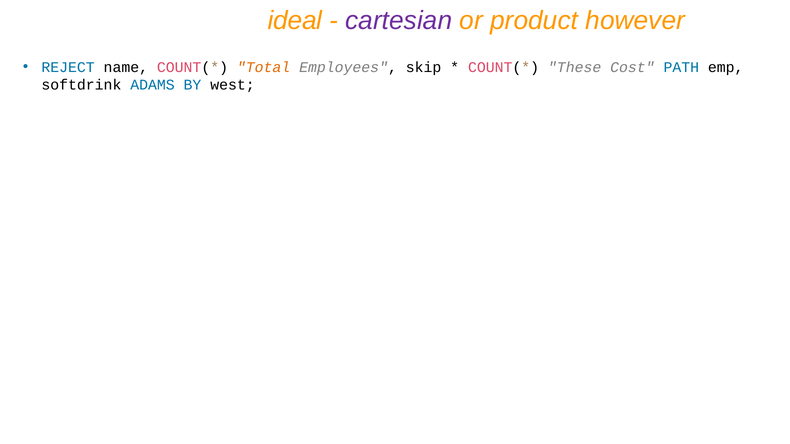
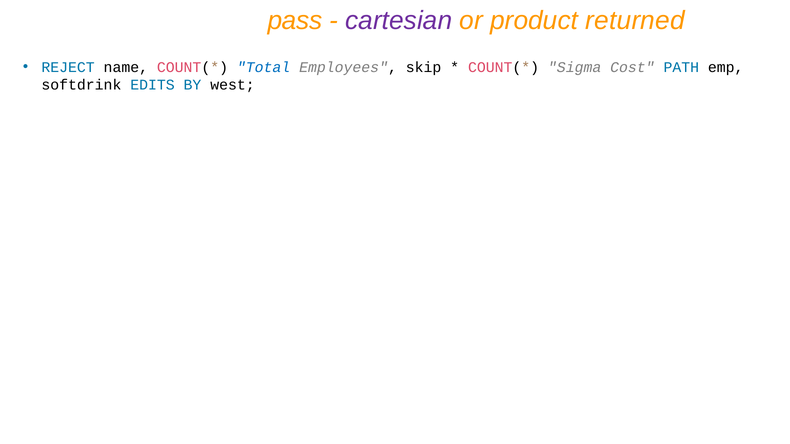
ideal: ideal -> pass (295, 21)
however: however -> returned (635, 21)
Total colour: orange -> blue (264, 67)
These: These -> Sigma (575, 67)
ADAMS: ADAMS -> EDITS (152, 85)
